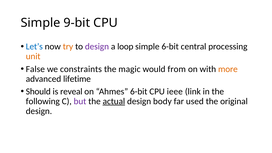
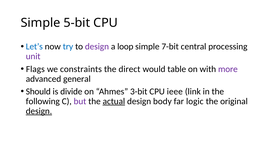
9-bit: 9-bit -> 5-bit (77, 23)
try colour: orange -> blue (68, 47)
simple 6-bit: 6-bit -> 7-bit (170, 47)
unit colour: orange -> purple (33, 56)
False: False -> Flags (35, 69)
magic: magic -> direct (129, 69)
from: from -> table (177, 69)
more colour: orange -> purple (228, 69)
lifetime: lifetime -> general (77, 79)
reveal: reveal -> divide (71, 91)
Ahmes 6-bit: 6-bit -> 3-bit (139, 91)
used: used -> logic (195, 101)
design underline: none -> present (39, 111)
